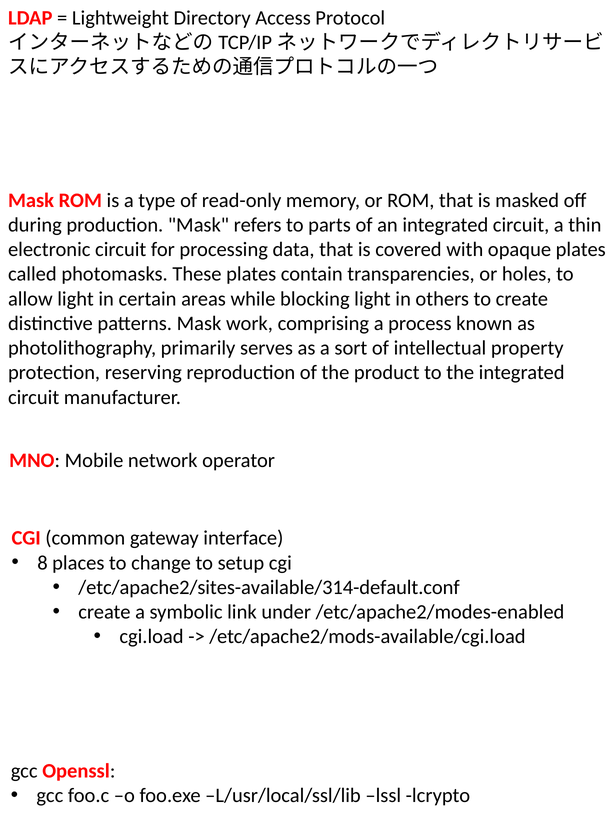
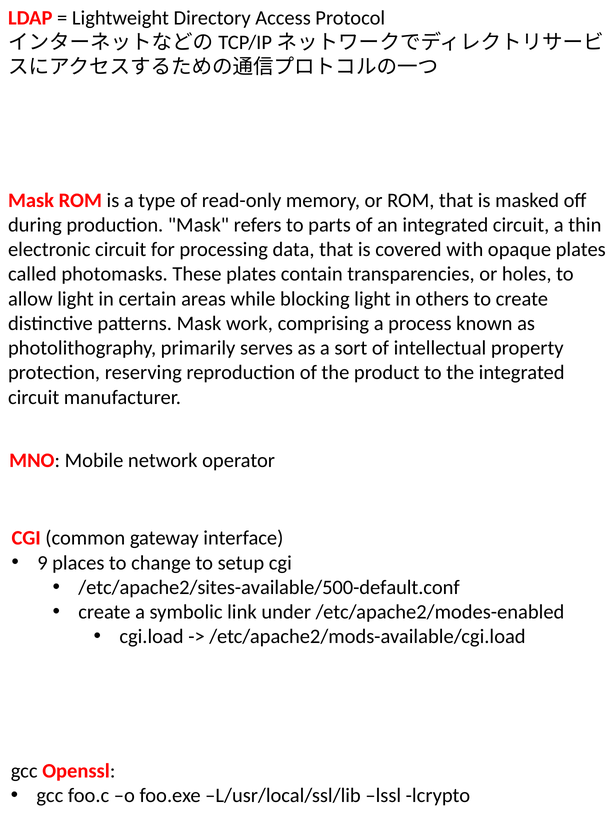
8: 8 -> 9 (42, 563)
/etc/apache2/sites-available/314-default.conf: /etc/apache2/sites-available/314-default.conf -> /etc/apache2/sites-available/500-default.conf (269, 588)
